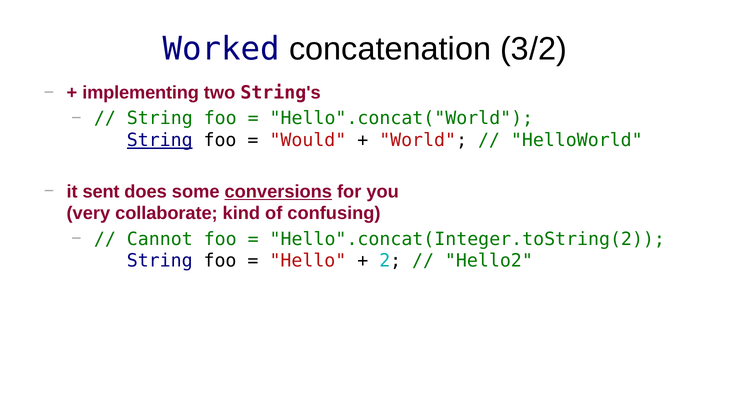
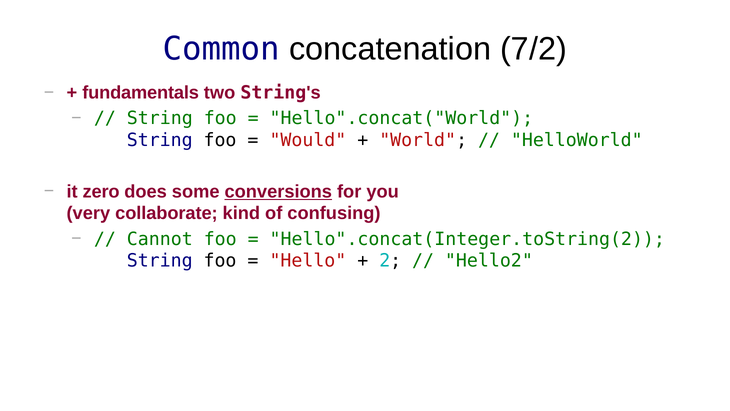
Worked: Worked -> Common (221, 49)
3/2: 3/2 -> 7/2 (534, 49)
implementing: implementing -> fundamentals (141, 93)
String underline: present -> none (160, 140)
sent: sent -> zero (101, 191)
